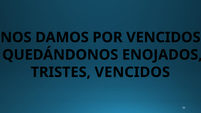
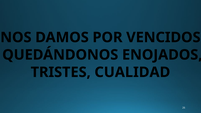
TRISTES VENCIDOS: VENCIDOS -> CUALIDAD (132, 72)
